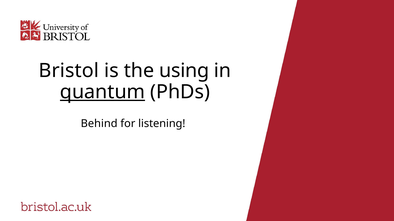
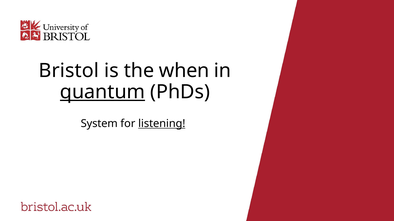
using: using -> when (184, 71)
Behind: Behind -> System (99, 124)
listening underline: none -> present (162, 124)
